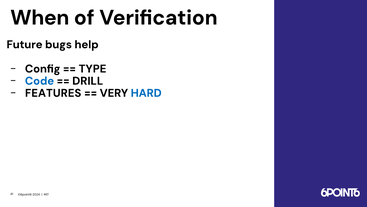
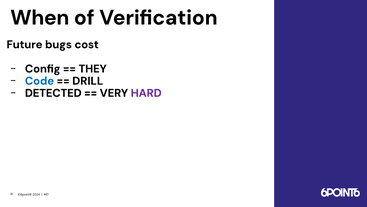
help: help -> cost (87, 44)
TYPE: TYPE -> THEY (93, 69)
FEATURES: FEATURES -> DETECTED (53, 93)
HARD colour: blue -> purple (146, 93)
